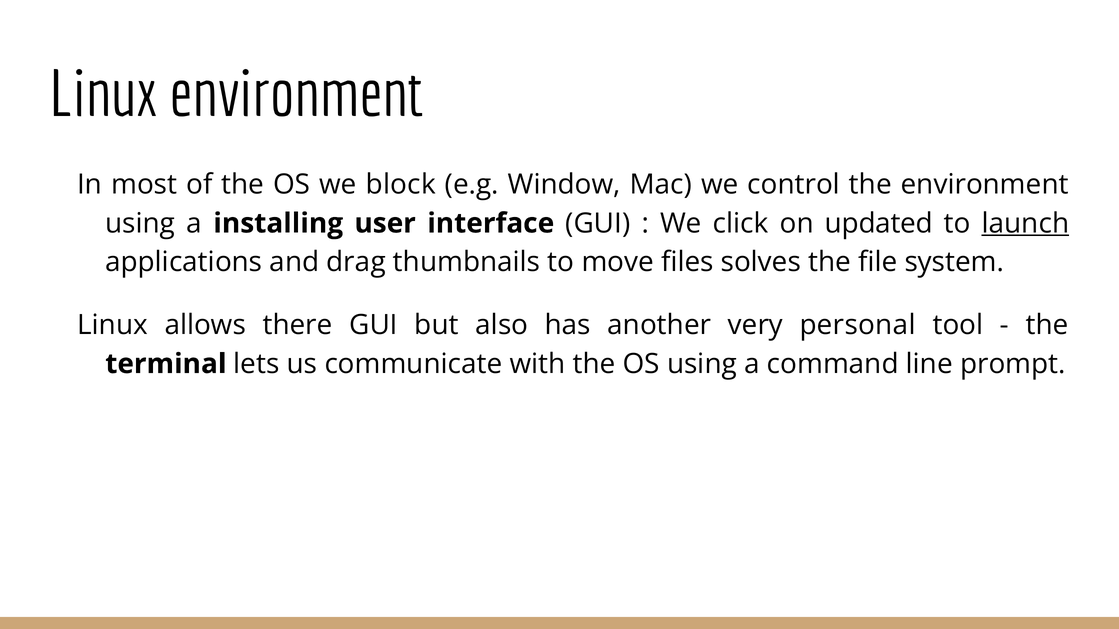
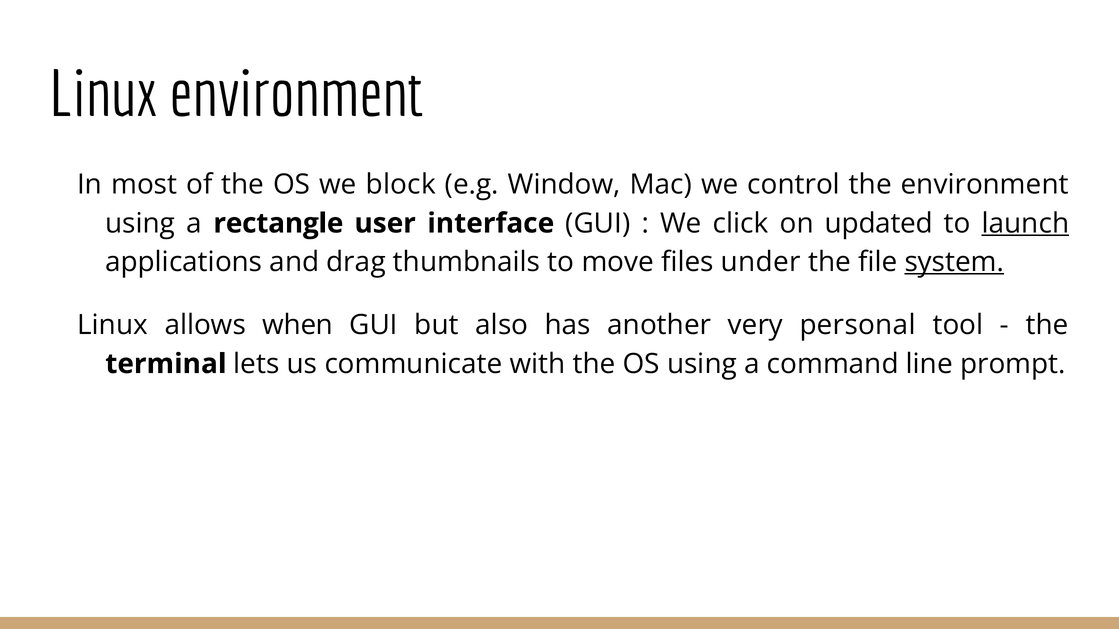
installing: installing -> rectangle (278, 223)
solves: solves -> under (761, 262)
system underline: none -> present (954, 262)
there: there -> when (298, 325)
